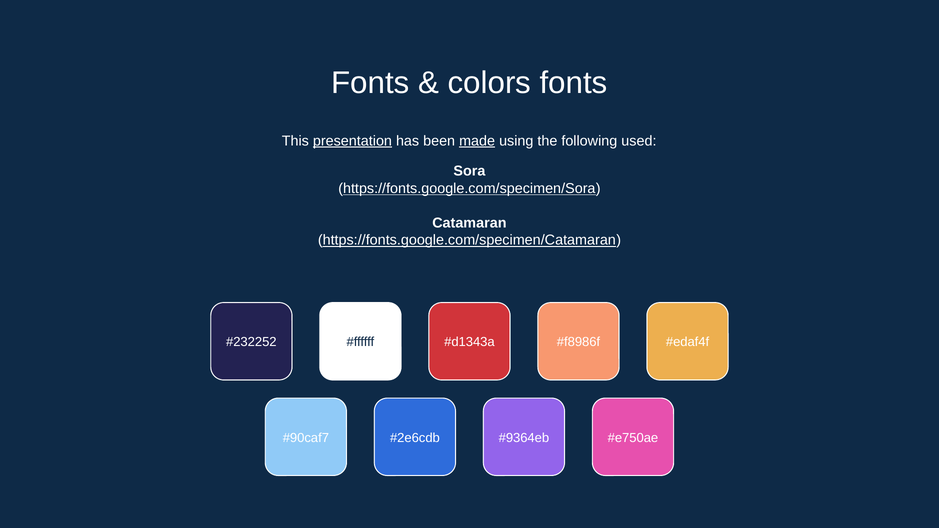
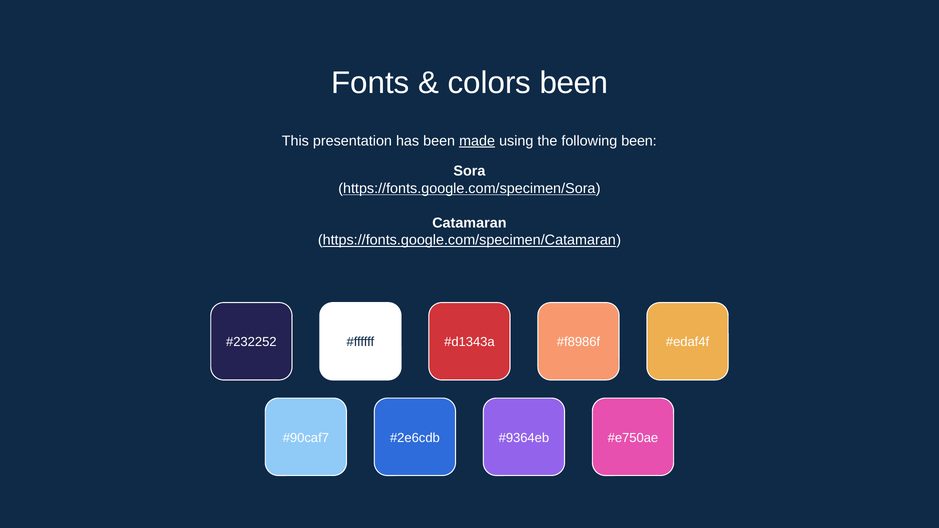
colors fonts: fonts -> been (574, 83)
presentation underline: present -> none (352, 141)
following used: used -> been (639, 141)
